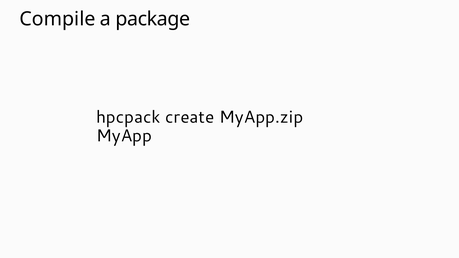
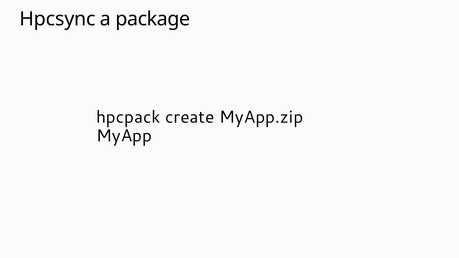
Compile: Compile -> Hpcsync (58, 19)
